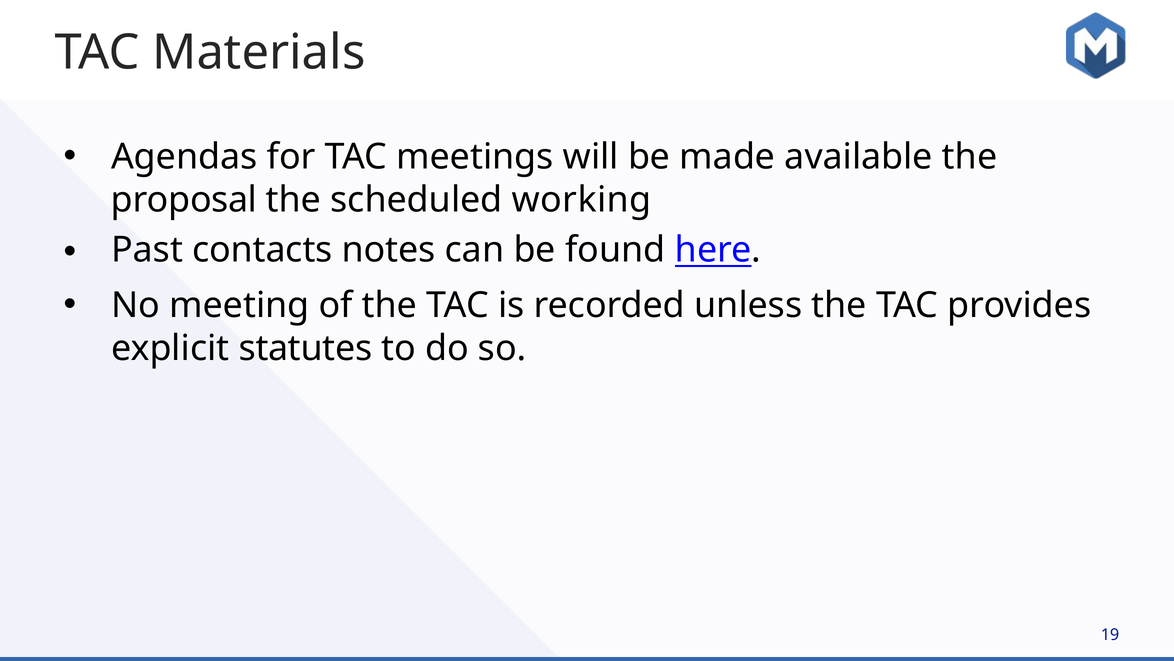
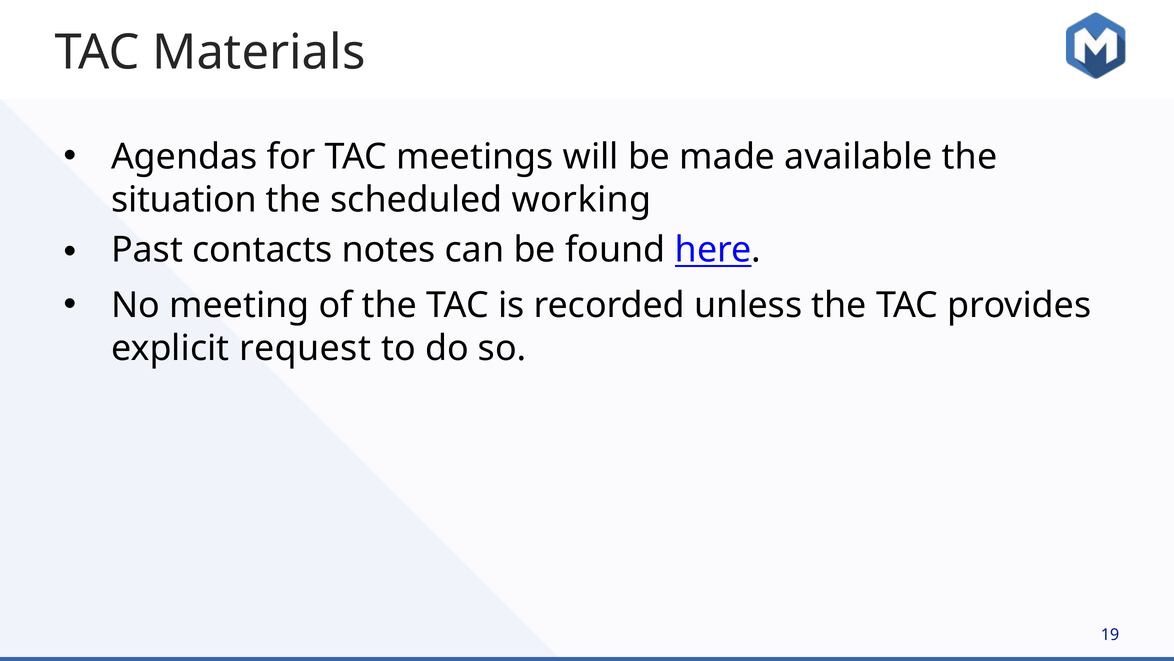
proposal: proposal -> situation (184, 200)
statutes: statutes -> request (305, 348)
